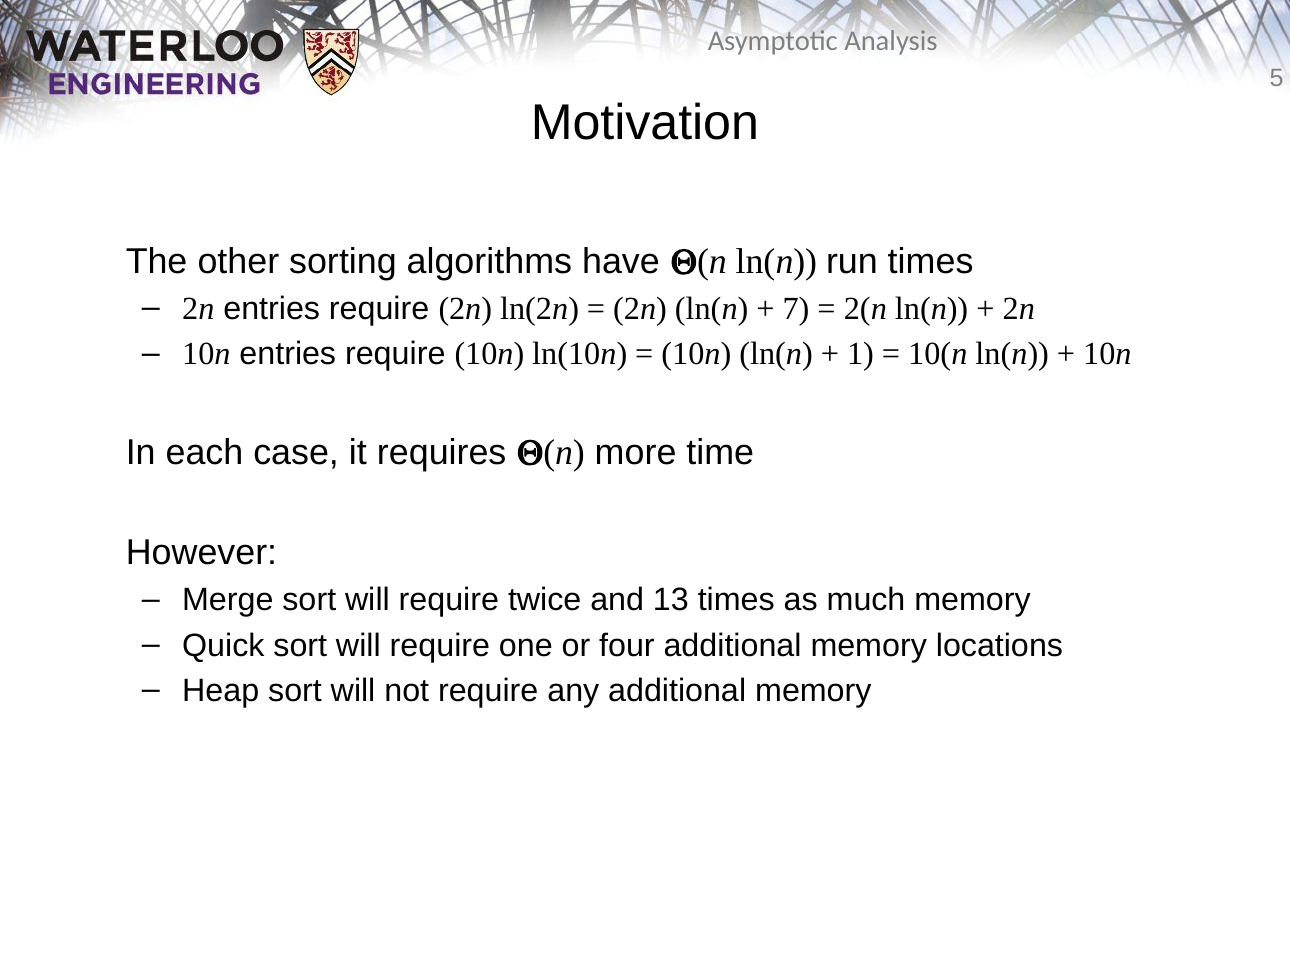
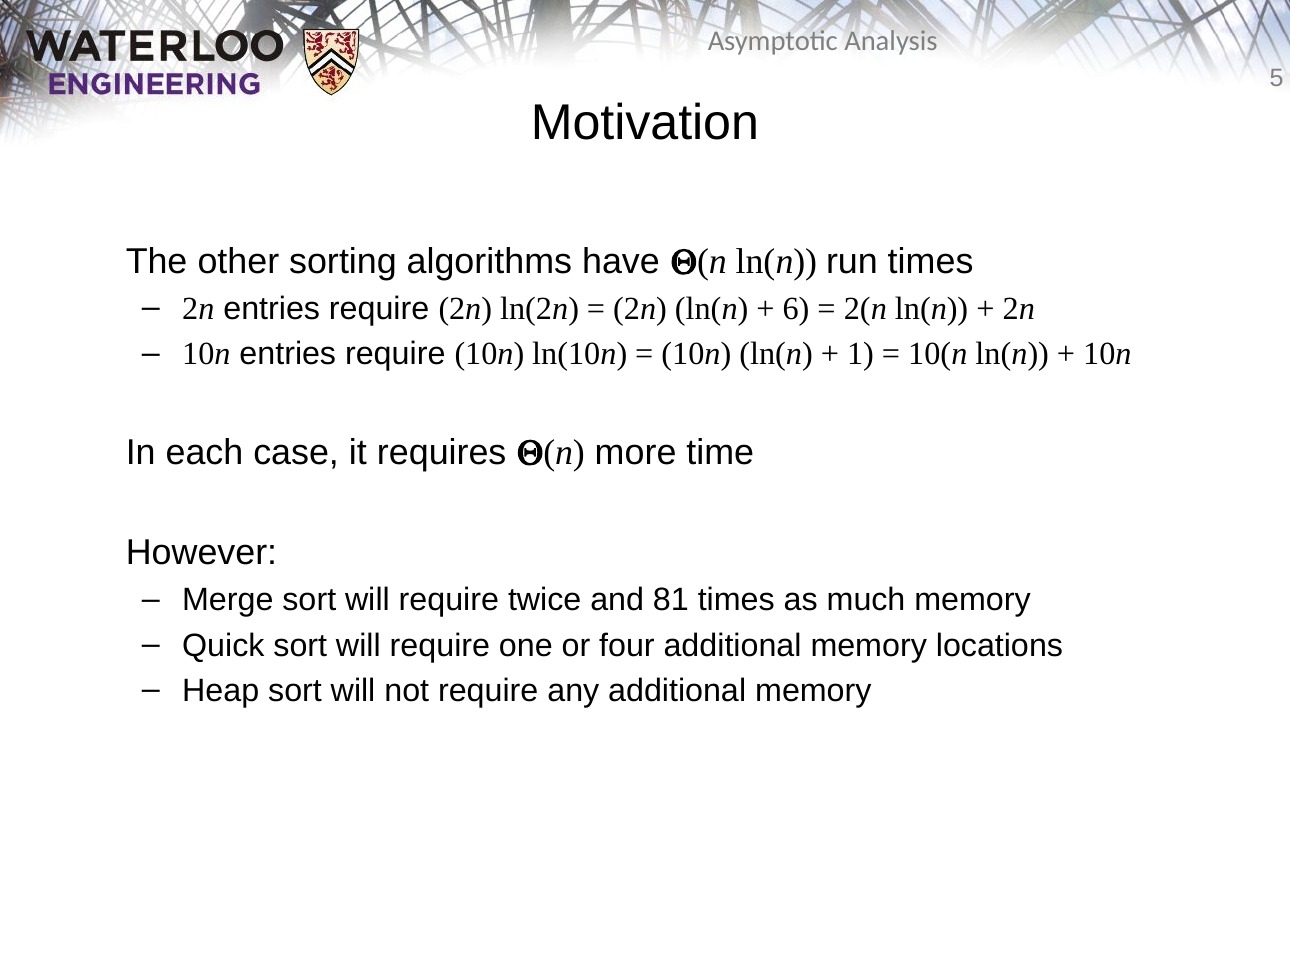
7: 7 -> 6 (796, 309)
13: 13 -> 81 (671, 600)
